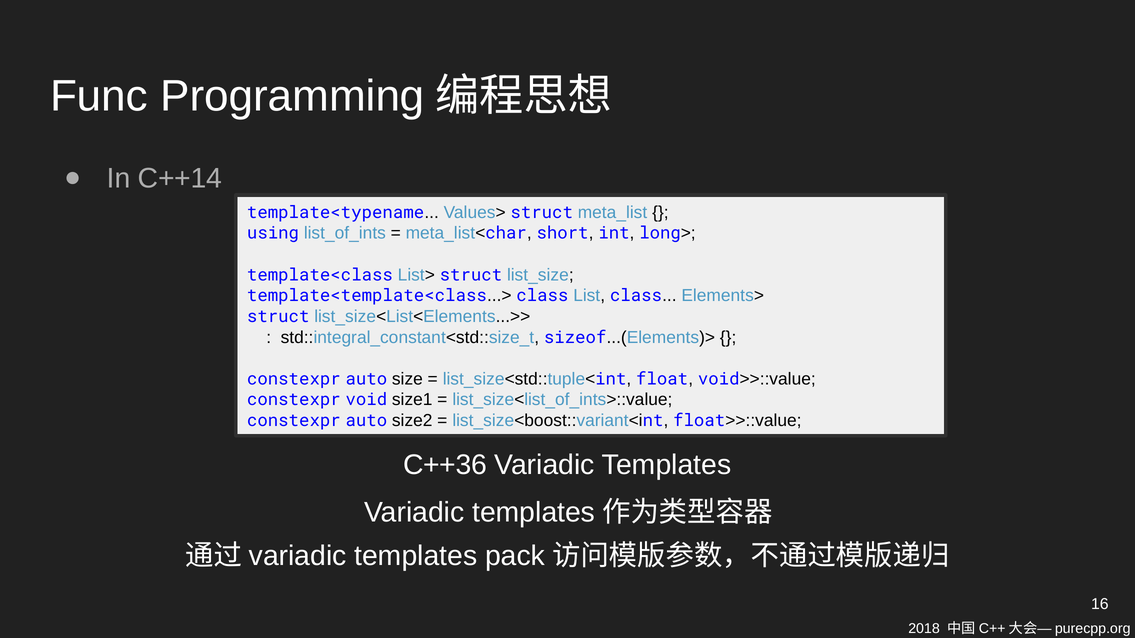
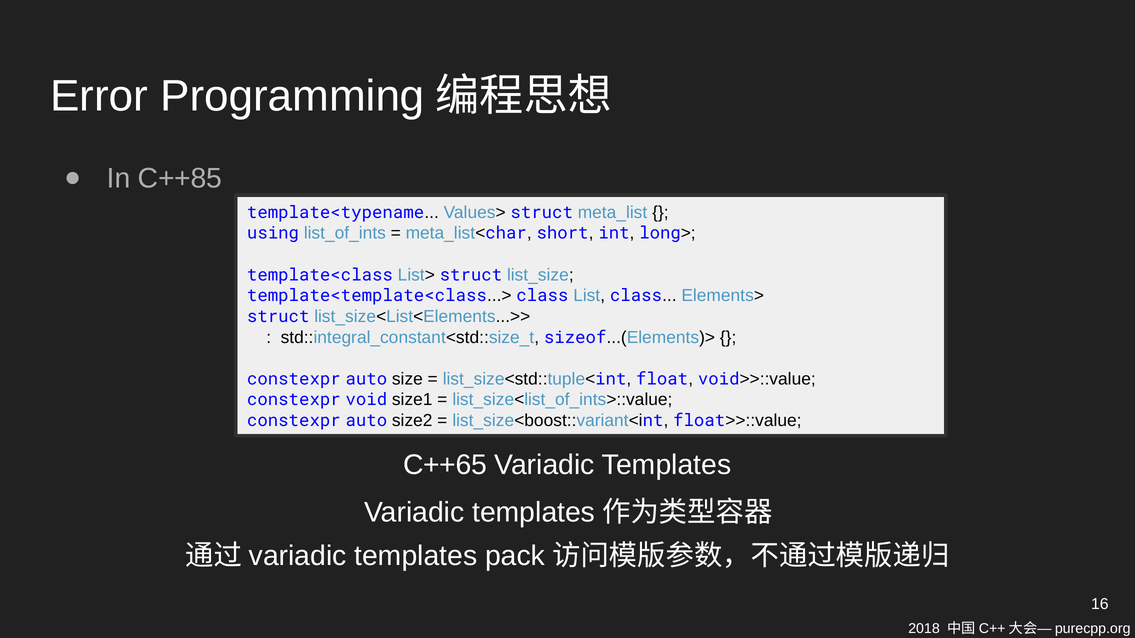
Func: Func -> Error (99, 96)
C++14: C++14 -> C++85 (180, 178)
C++36: C++36 -> C++65 (445, 465)
